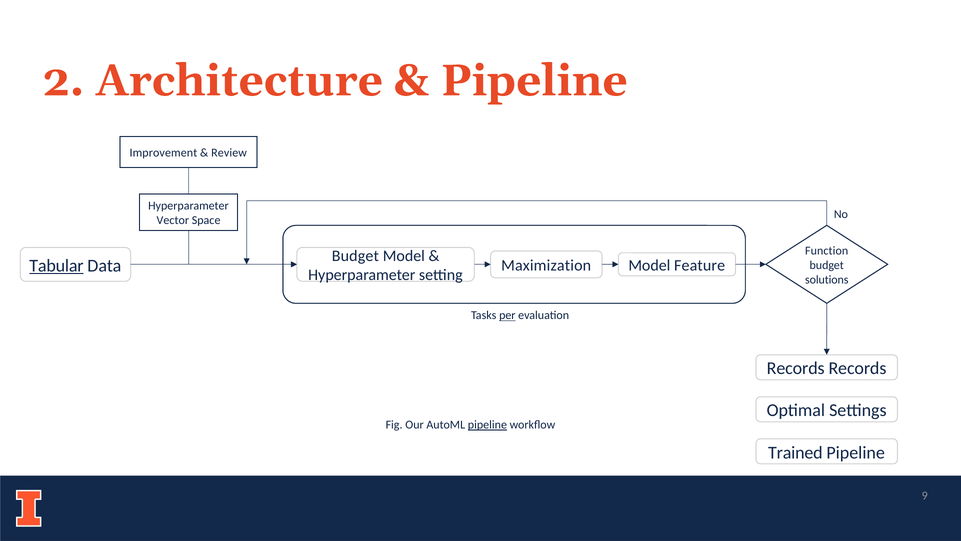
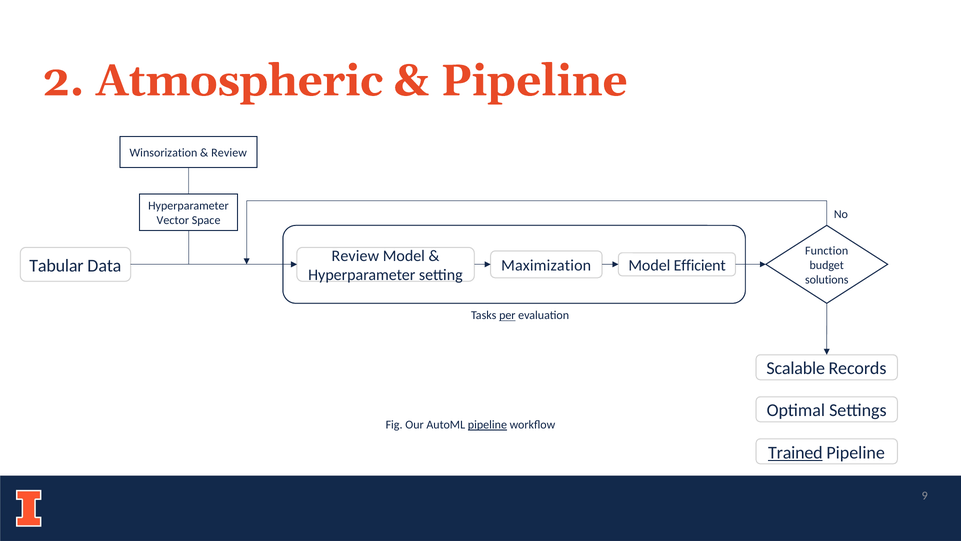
Architecture: Architecture -> Atmospheric (239, 81)
Improvement: Improvement -> Winsorization (163, 153)
Budget: Budget -> Review (355, 256)
Tabular underline: present -> none (56, 265)
Feature: Feature -> Efficient (700, 265)
Records: Records -> Scalable (796, 368)
Trained underline: none -> present (795, 452)
